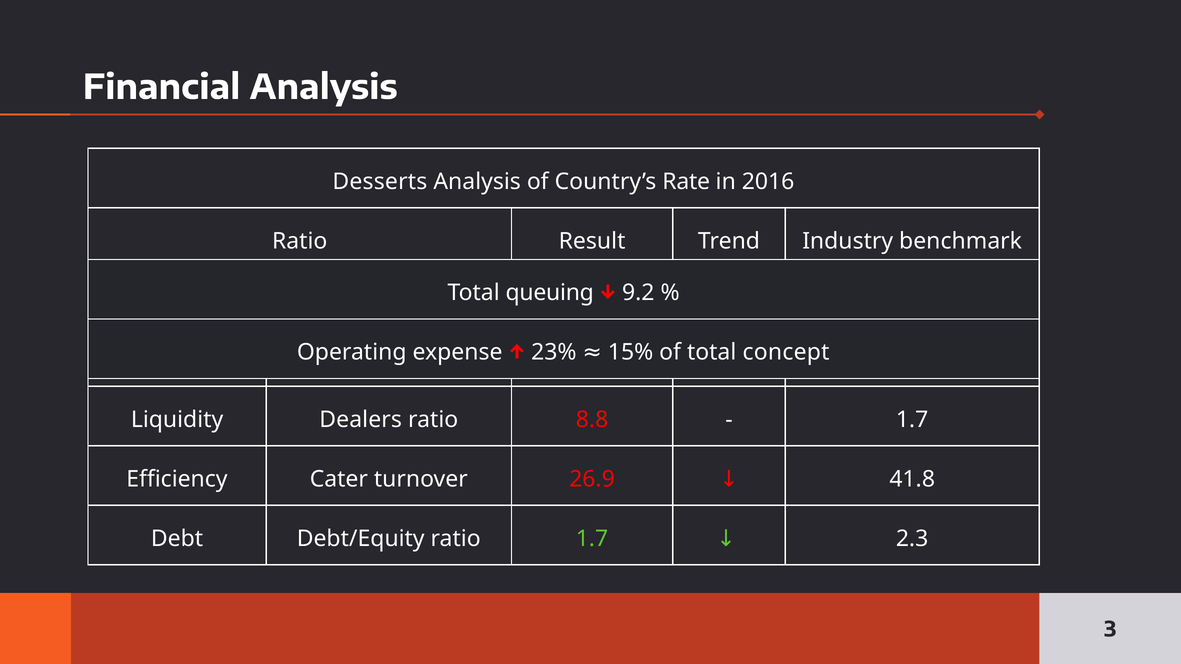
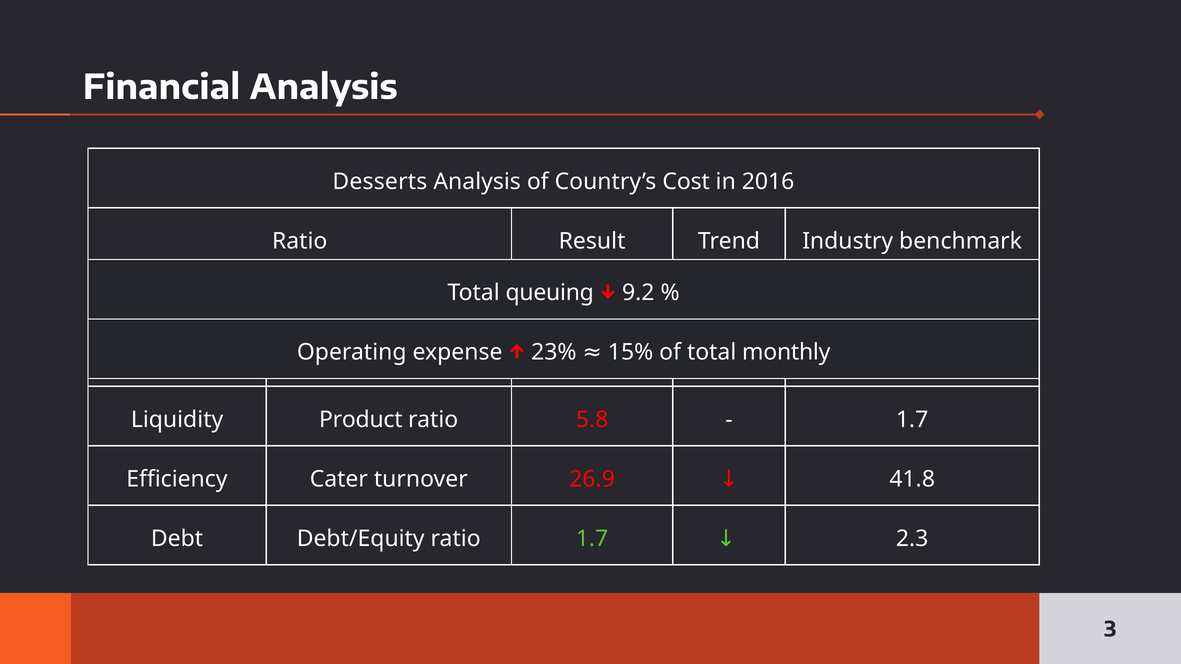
Rate: Rate -> Cost (686, 182)
concept: concept -> monthly (786, 353)
Dealers: Dealers -> Product (361, 420)
8.8: 8.8 -> 5.8 (592, 420)
